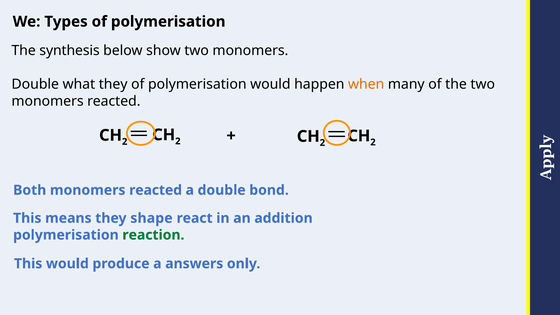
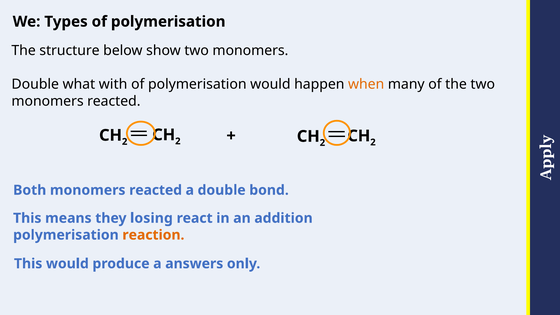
synthesis: synthesis -> structure (69, 51)
what they: they -> with (113, 84)
shape: shape -> losing (151, 218)
reaction colour: green -> orange (153, 235)
